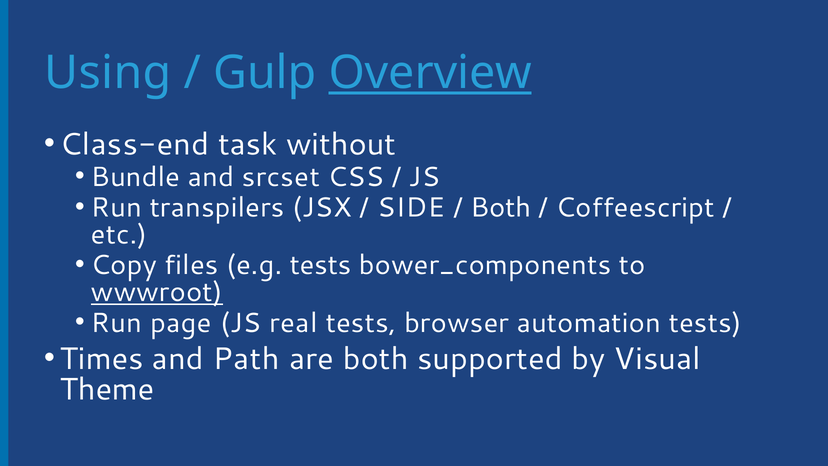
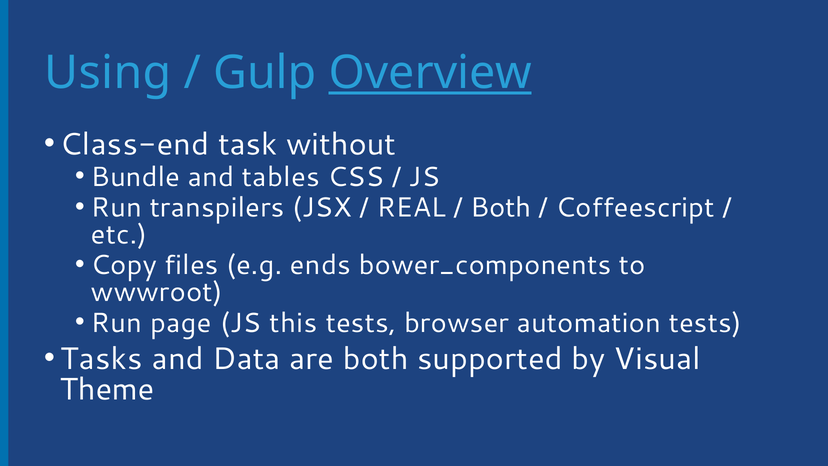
srcset: srcset -> tables (281, 177)
SIDE: SIDE -> REAL (411, 208)
e.g tests: tests -> ends (320, 265)
wwwroot underline: present -> none (157, 292)
real: real -> this (293, 323)
Times: Times -> Tasks (101, 359)
Path: Path -> Data (247, 359)
